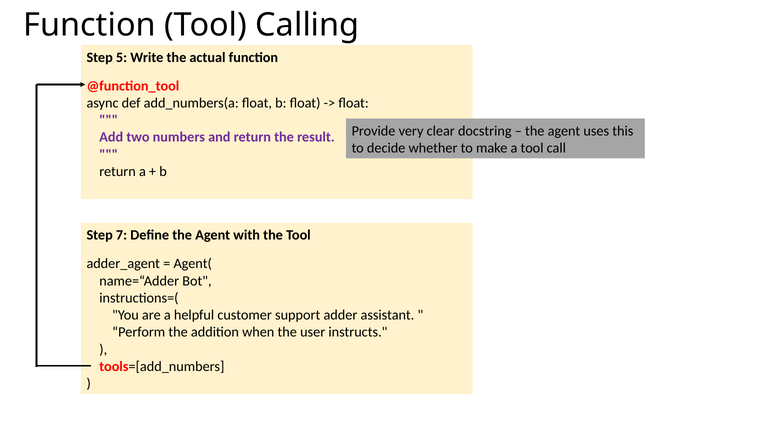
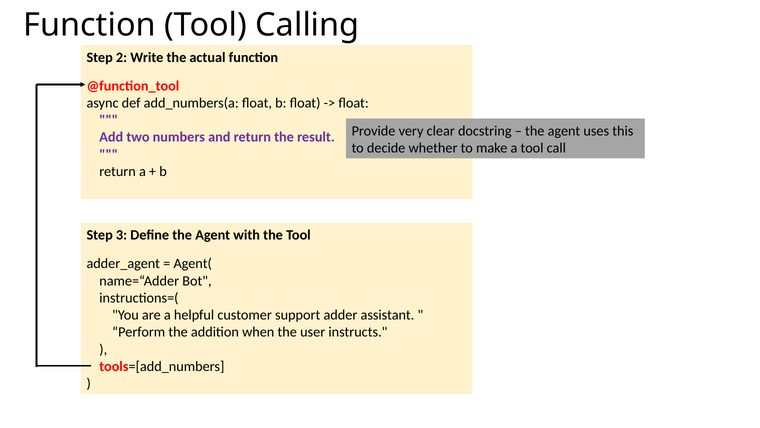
5: 5 -> 2 (122, 57)
7: 7 -> 3 (122, 235)
